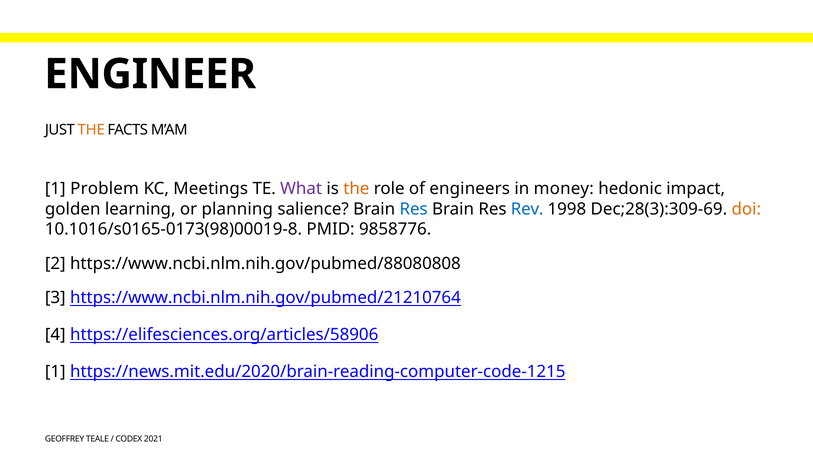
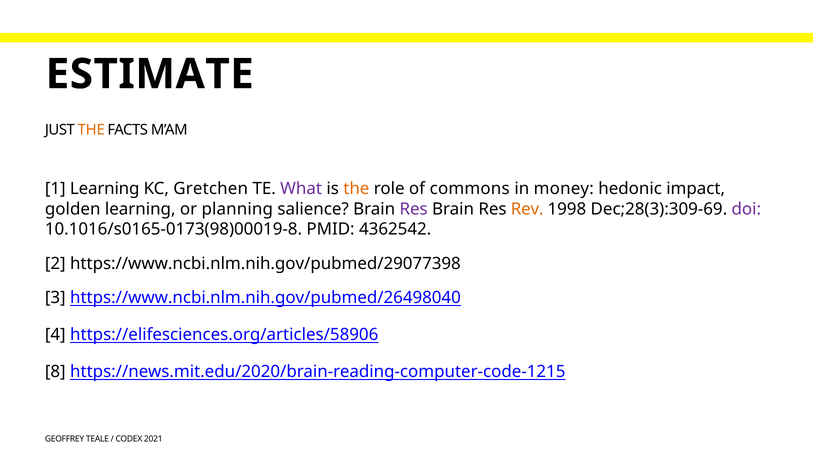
ENGINEER: ENGINEER -> ESTIMATE (150, 74)
1 Problem: Problem -> Learning (105, 189)
Meetings: Meetings -> Gretchen (211, 189)
engineers: engineers -> commons (470, 189)
Res colour: blue -> purple (414, 209)
Rev colour: blue -> orange (527, 209)
doi colour: orange -> purple (746, 209)
9858776: 9858776 -> 4362542 (395, 229)
https://www.ncbi.nlm.nih.gov/pubmed/88080808: https://www.ncbi.nlm.nih.gov/pubmed/88080808 -> https://www.ncbi.nlm.nih.gov/pubmed/29077398 (265, 264)
https://www.ncbi.nlm.nih.gov/pubmed/21210764: https://www.ncbi.nlm.nih.gov/pubmed/21210764 -> https://www.ncbi.nlm.nih.gov/pubmed/26498040 (265, 298)
1: 1 -> 8 (55, 372)
